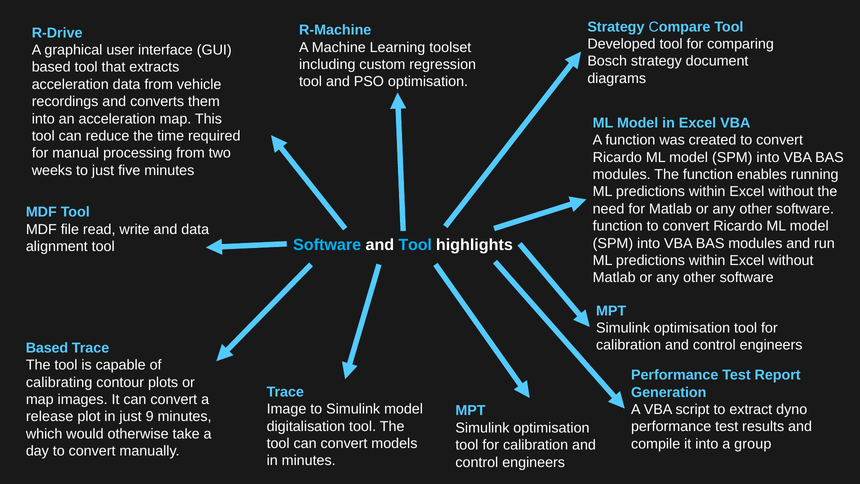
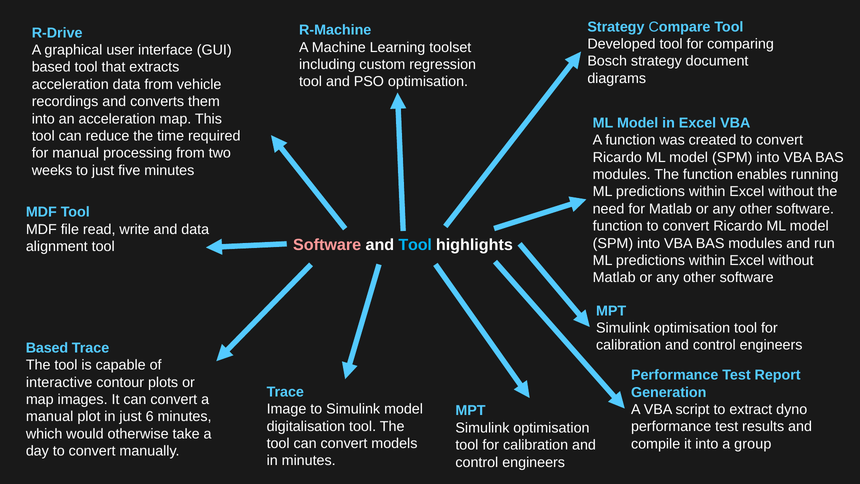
Software colour: light blue -> pink (327, 245)
calibrating: calibrating -> interactive (59, 382)
release: release -> manual (50, 417)
9: 9 -> 6 (150, 417)
